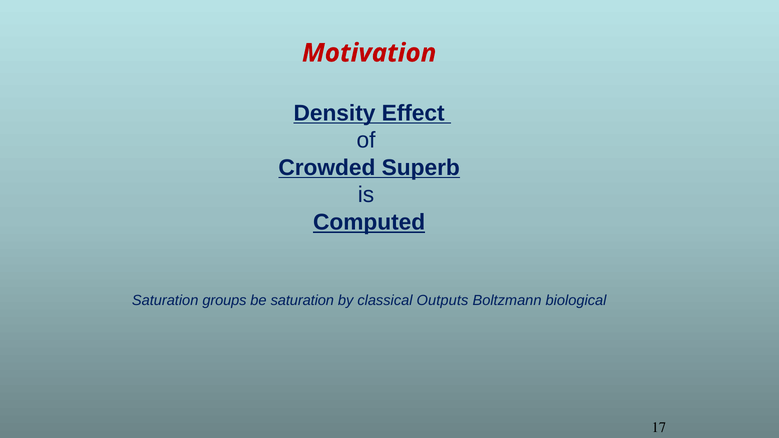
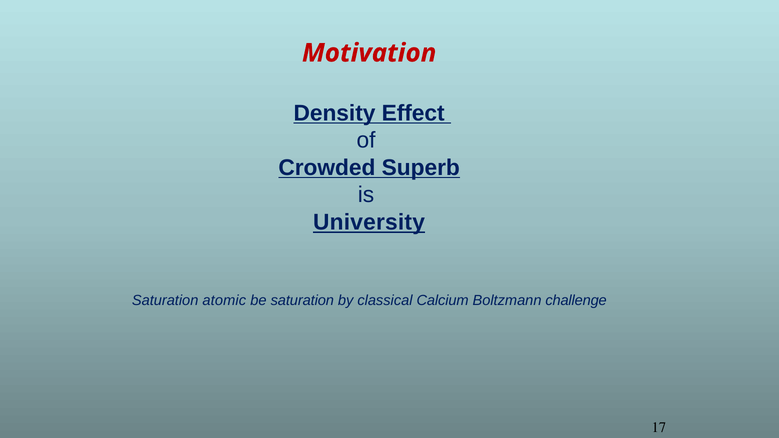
Computed: Computed -> University (369, 222)
groups: groups -> atomic (224, 300)
Outputs: Outputs -> Calcium (443, 300)
biological: biological -> challenge (576, 300)
